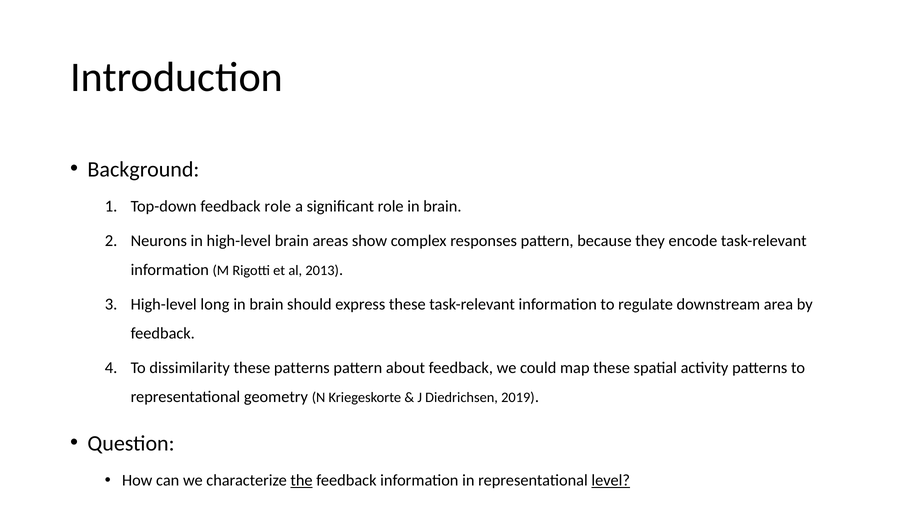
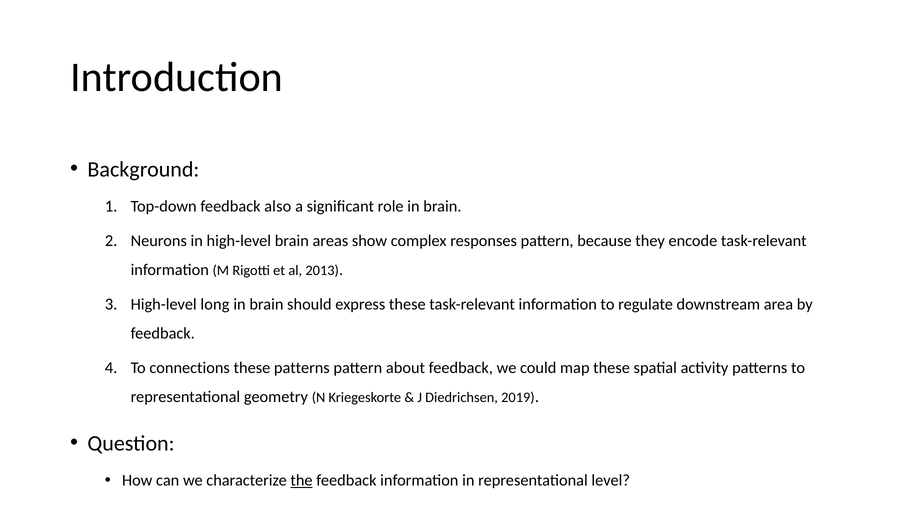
feedback role: role -> also (278, 207)
dissimilarity: dissimilarity -> connections (190, 368)
level underline: present -> none (611, 481)
